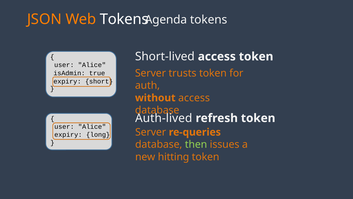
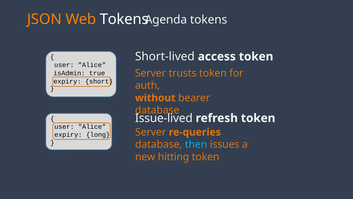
without access: access -> bearer (194, 98)
Auth-lived: Auth-lived -> Issue-lived (164, 118)
then colour: light green -> light blue (196, 144)
